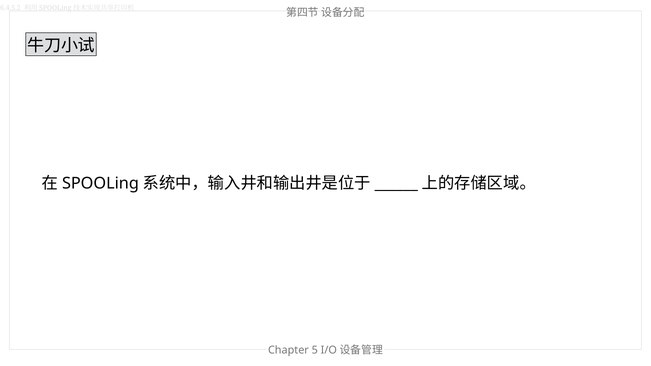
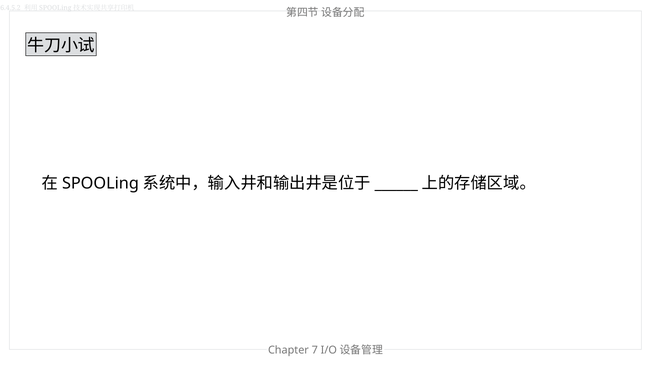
5: 5 -> 7 (315, 351)
